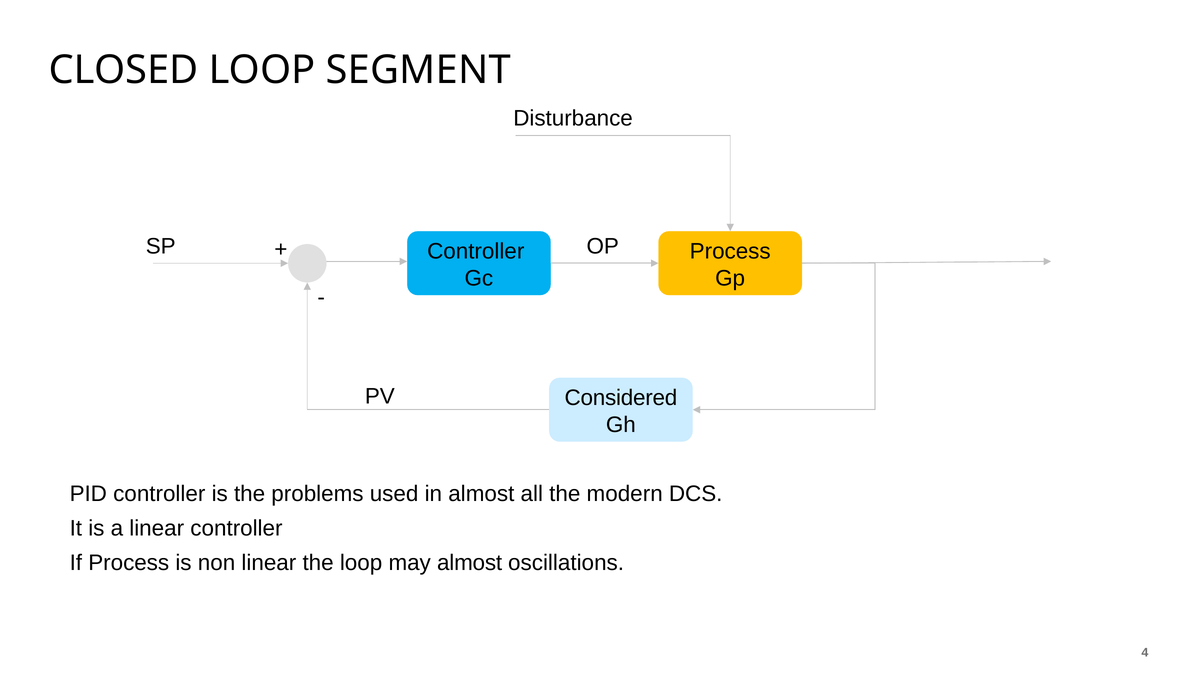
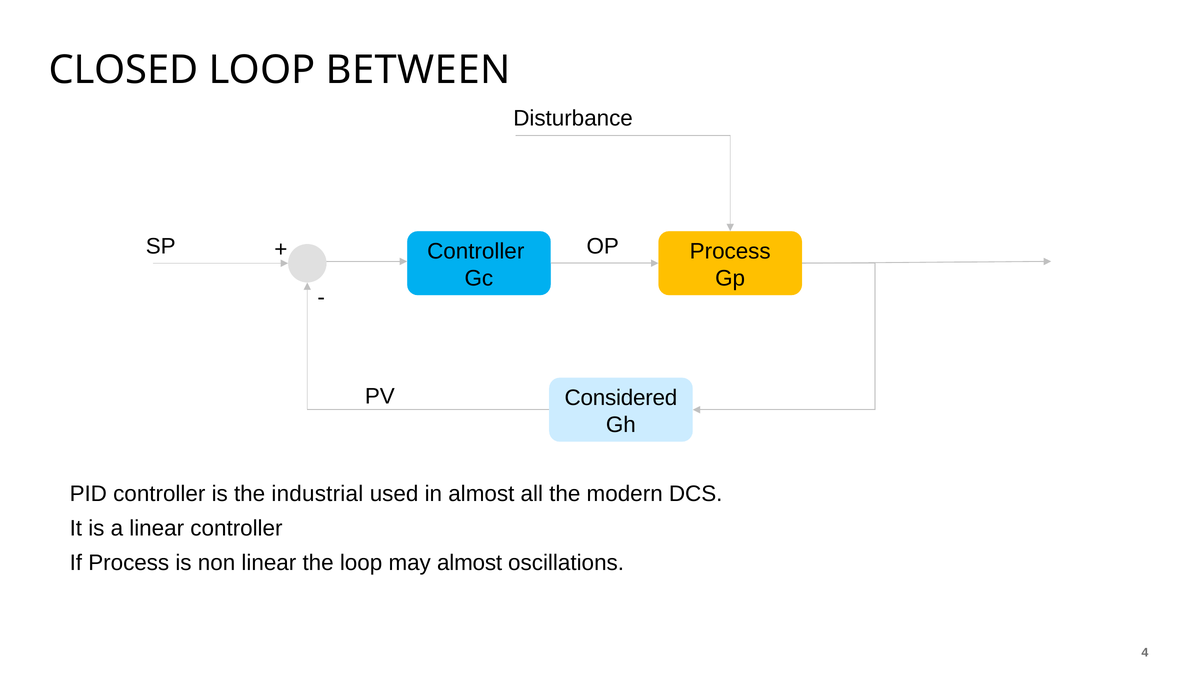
SEGMENT: SEGMENT -> BETWEEN (418, 70)
problems: problems -> industrial (317, 494)
